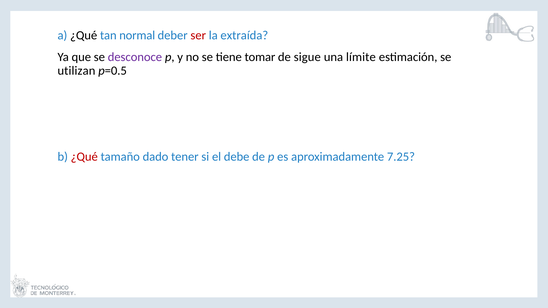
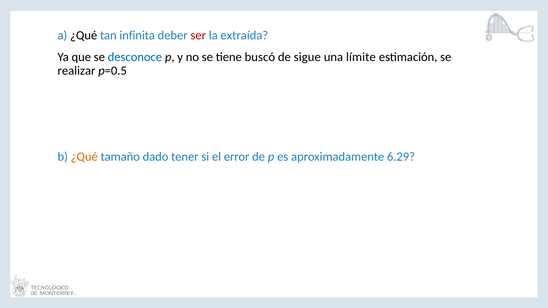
normal: normal -> infinita (137, 35)
desconoce colour: purple -> blue (135, 57)
tomar: tomar -> buscó (260, 57)
utilizan: utilizan -> realizar (76, 71)
¿Qué colour: red -> orange (84, 157)
debe: debe -> error (237, 157)
7.25: 7.25 -> 6.29 (401, 157)
